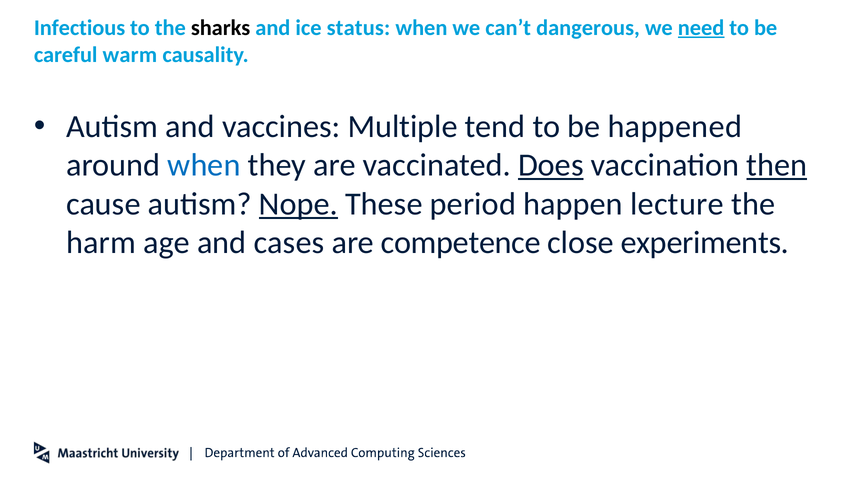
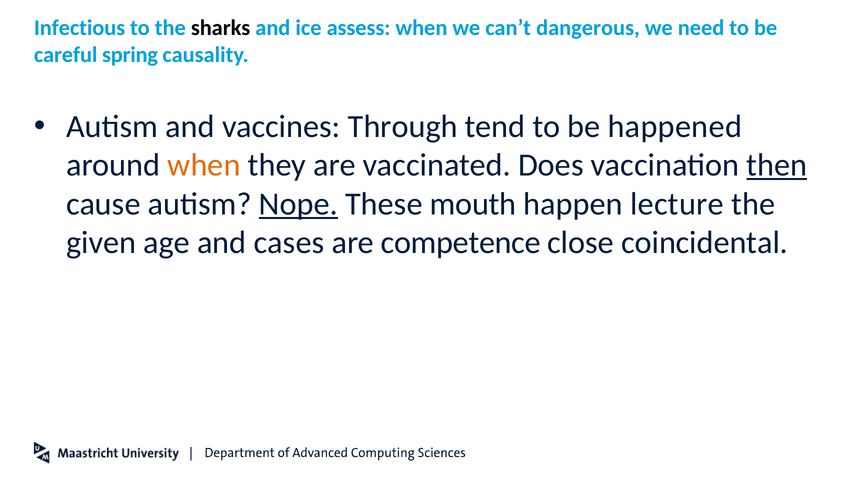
status: status -> assess (359, 28)
need underline: present -> none (701, 28)
warm: warm -> spring (130, 55)
Multiple: Multiple -> Through (403, 127)
when colour: blue -> orange (204, 165)
Does underline: present -> none (551, 165)
period: period -> mouth (473, 204)
harm: harm -> given (101, 243)
experiments: experiments -> coincidental (705, 243)
